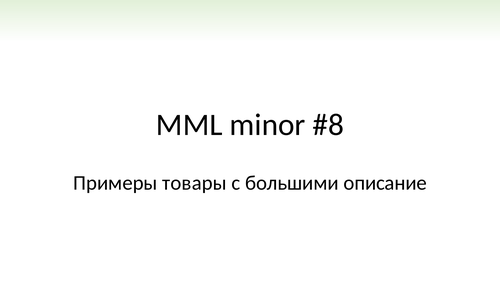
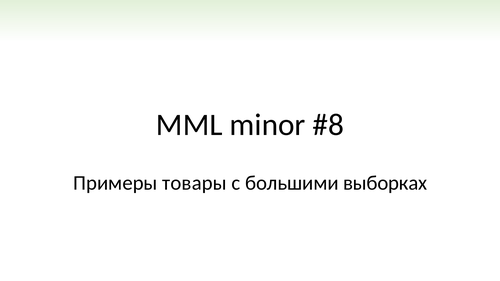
описание: описание -> выборках (385, 183)
